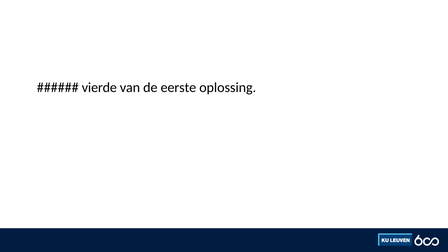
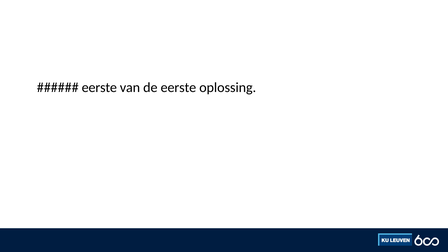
vierde: vierde -> eerste (99, 88)
